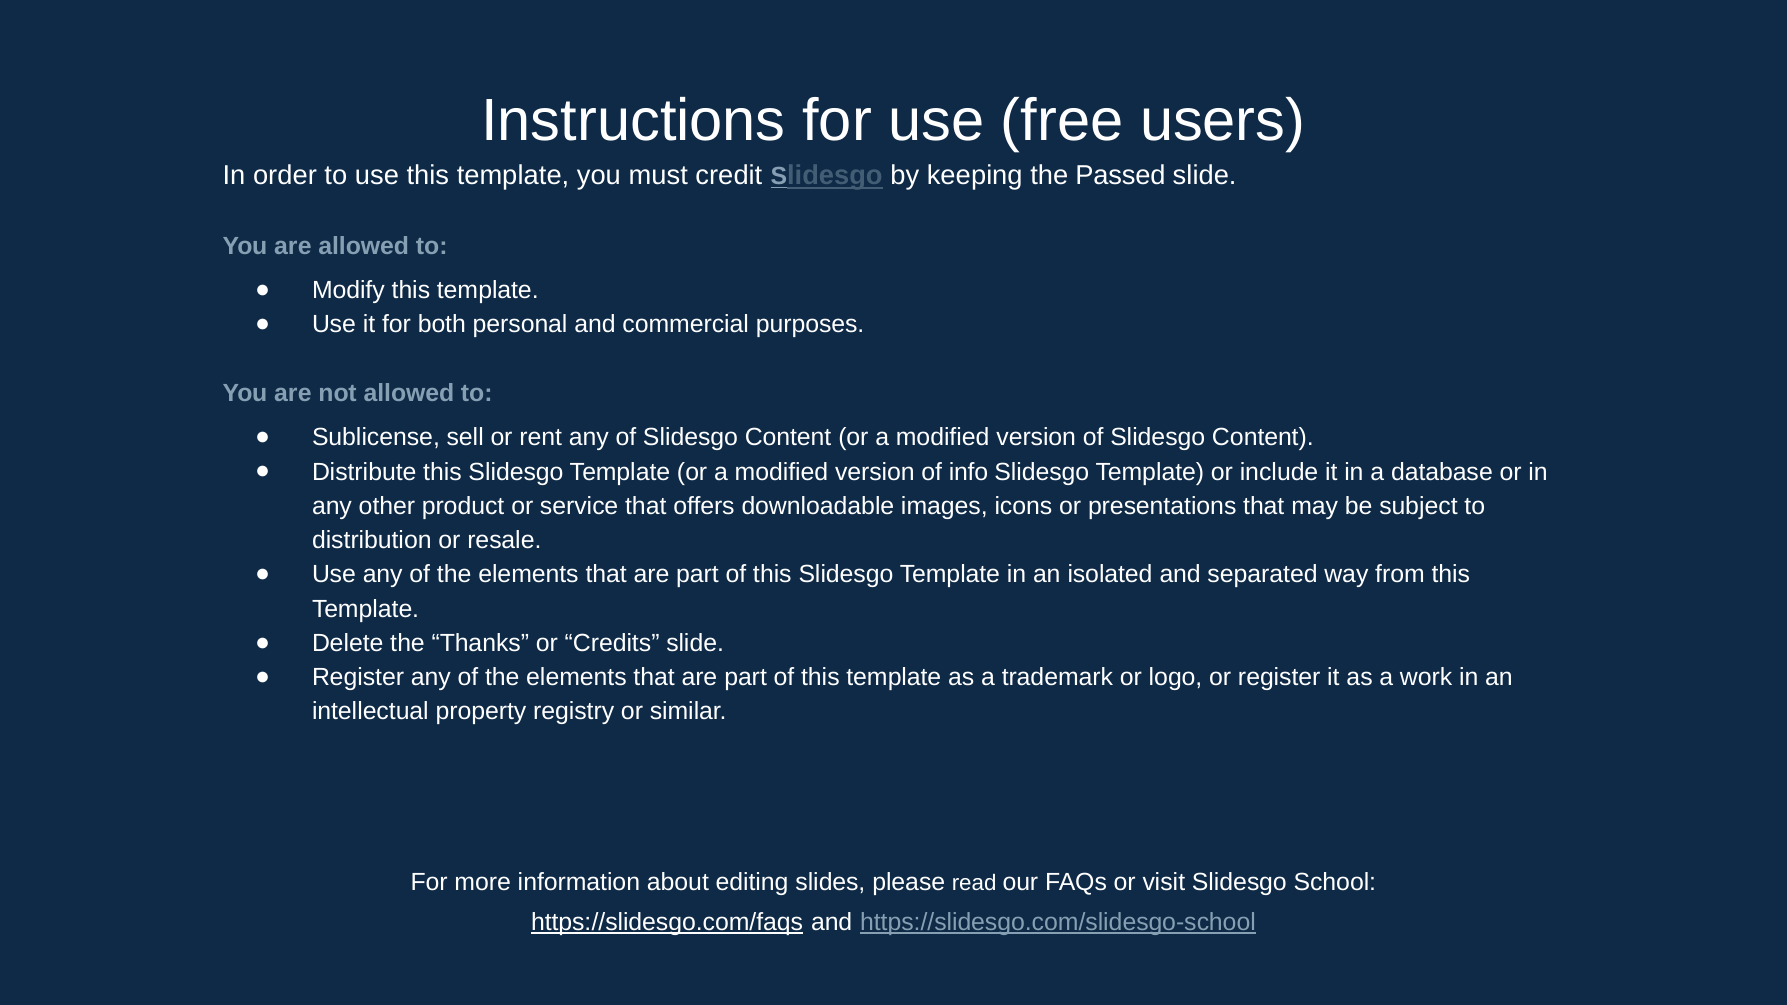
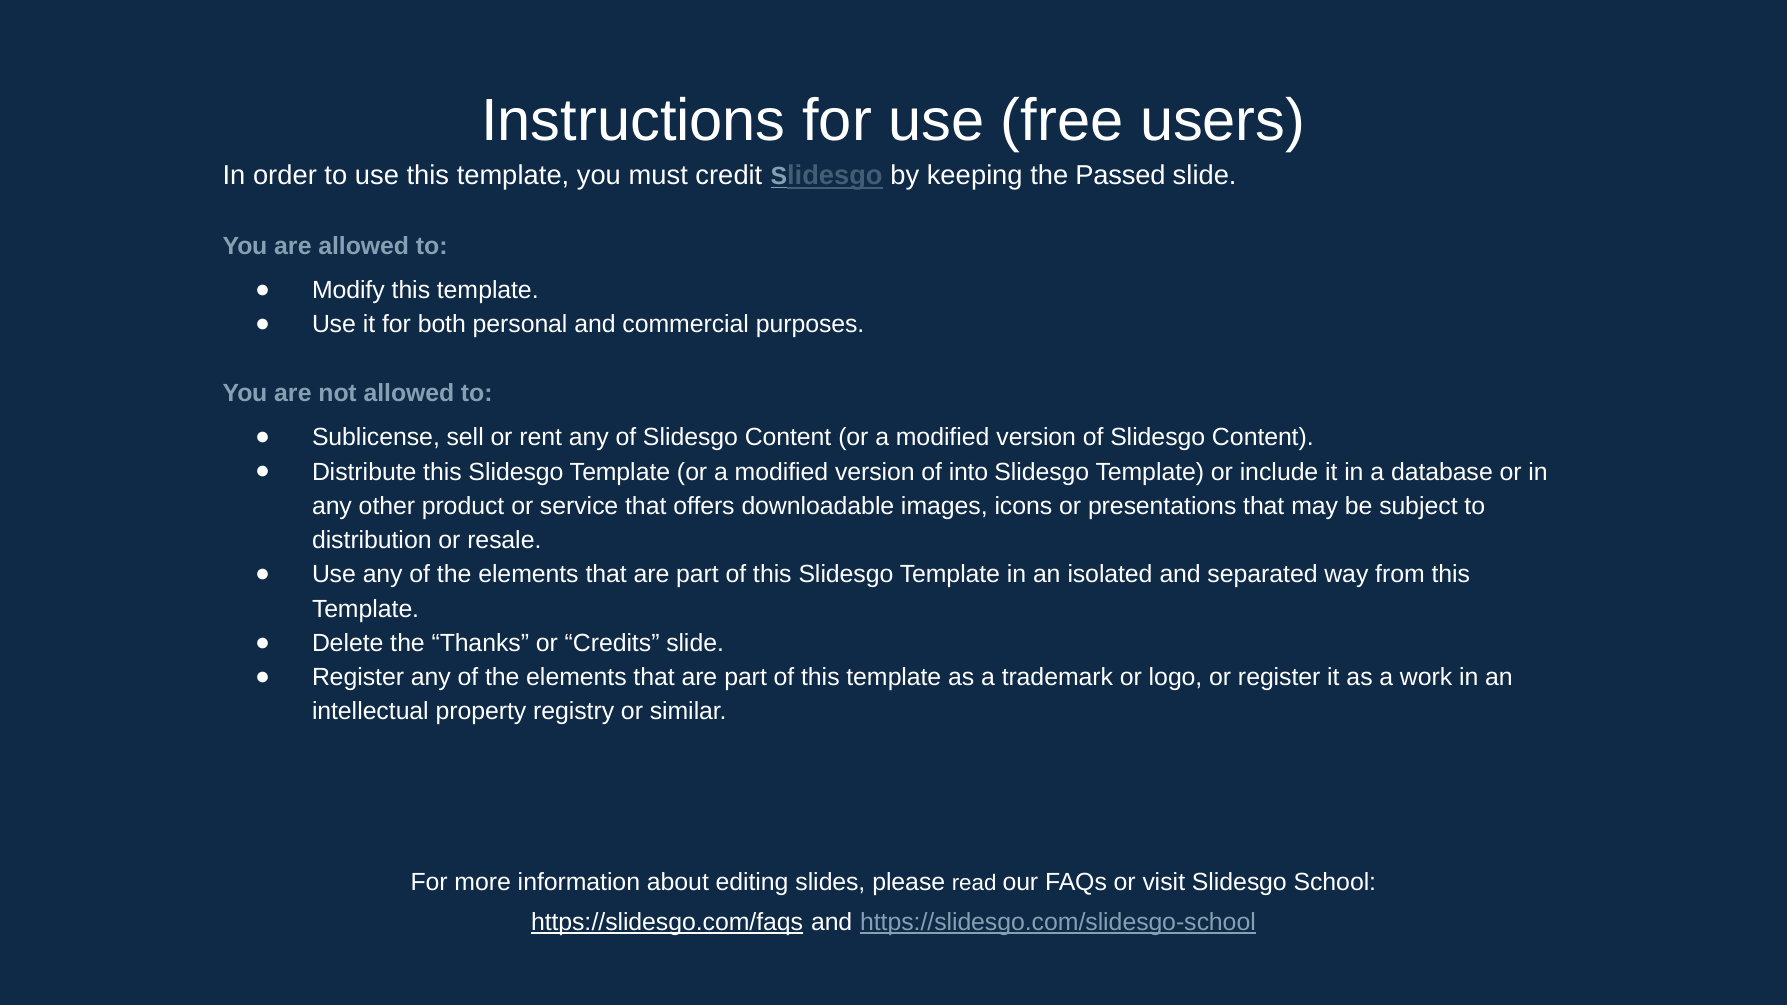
info: info -> into (968, 472)
